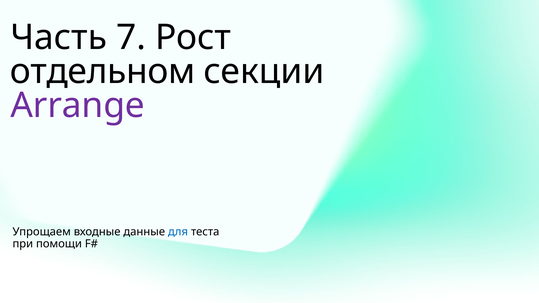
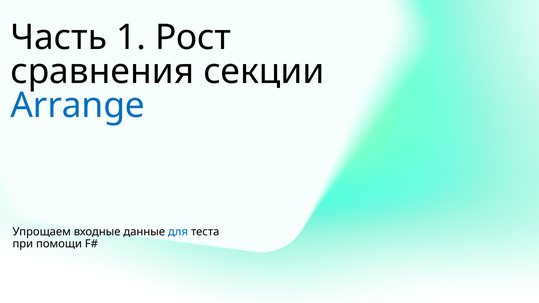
7: 7 -> 1 (131, 38)
отдельном: отдельном -> сравнения (102, 71)
Arrange colour: purple -> blue (78, 105)
